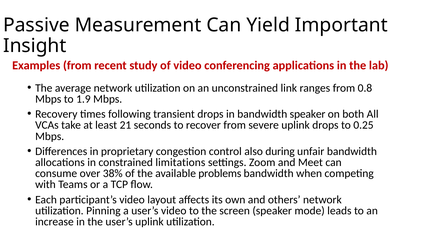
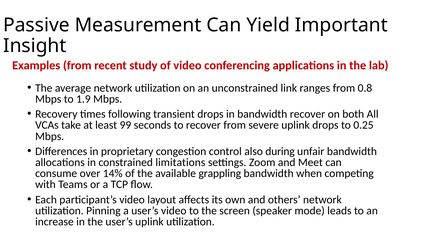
bandwidth speaker: speaker -> recover (308, 114)
21: 21 -> 99 (125, 125)
38%: 38% -> 14% (113, 173)
problems: problems -> grappling (220, 173)
